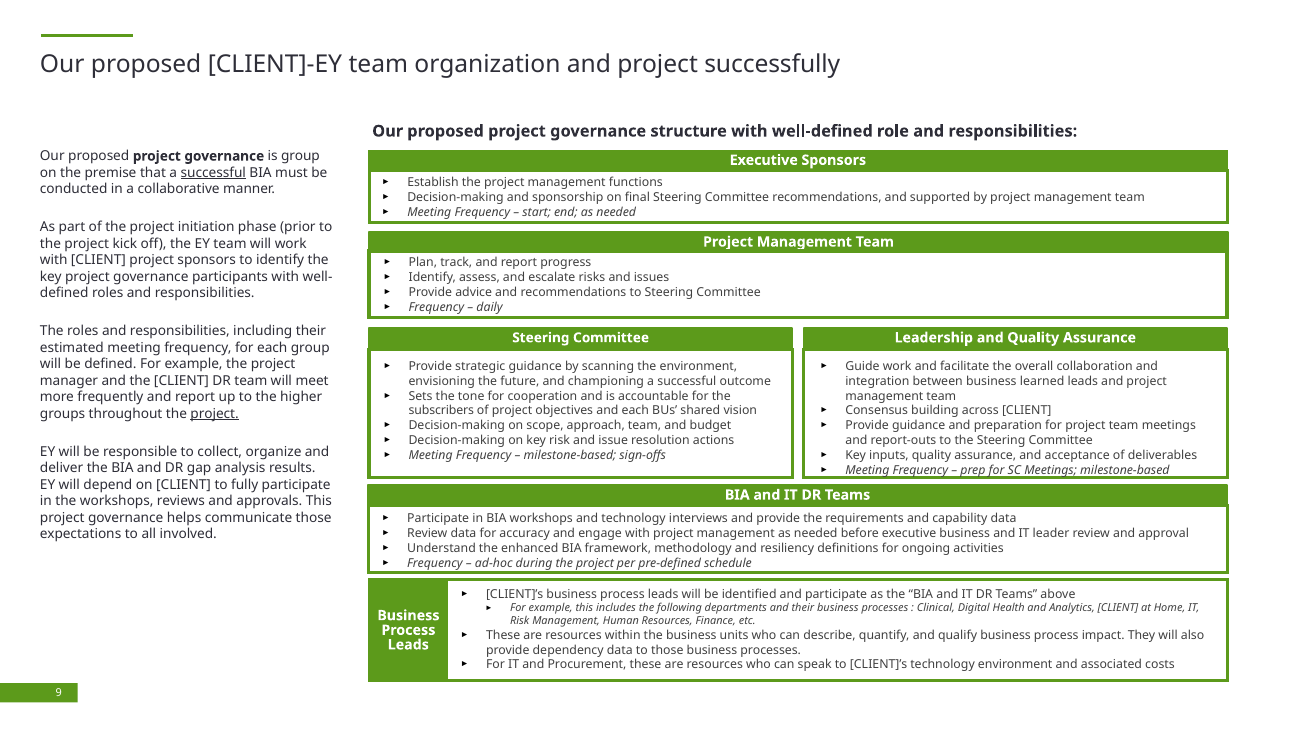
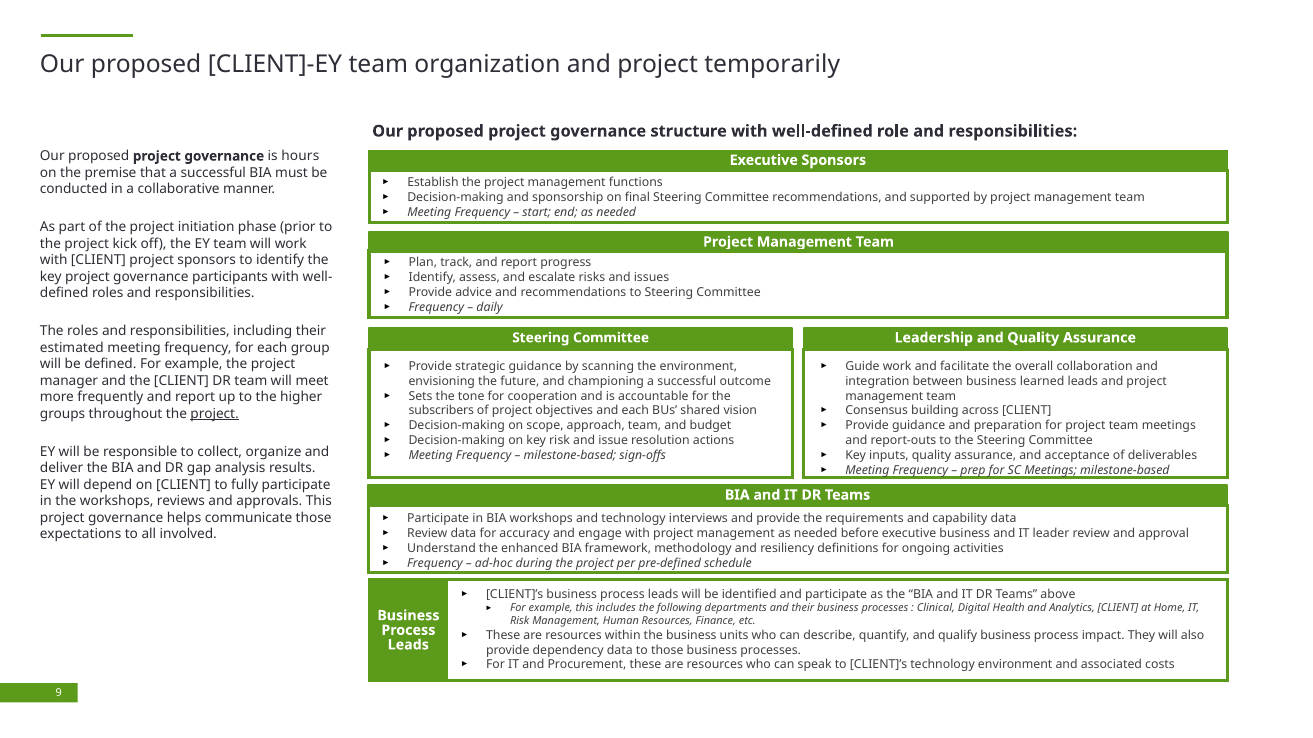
successfully: successfully -> temporarily (772, 65)
is group: group -> hours (300, 156)
successful underline: present -> none (213, 173)
